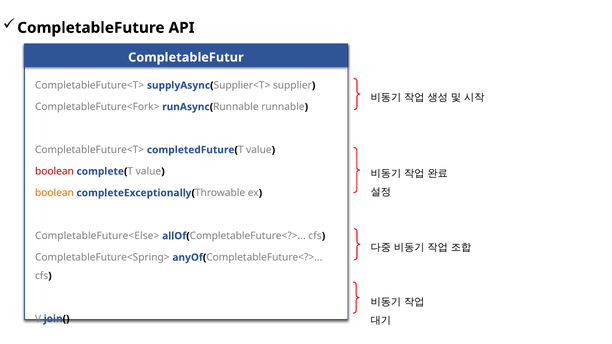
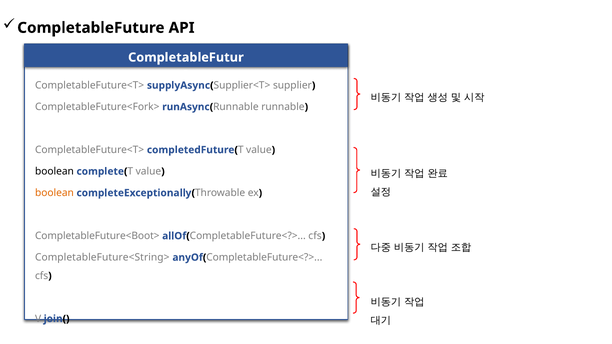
boolean colour: red -> black (54, 172)
CompletableFuture<Else>: CompletableFuture<Else> -> CompletableFuture<Boot> (97, 236)
CompletableFuture<Spring>: CompletableFuture<Spring> -> CompletableFuture<String> (102, 258)
